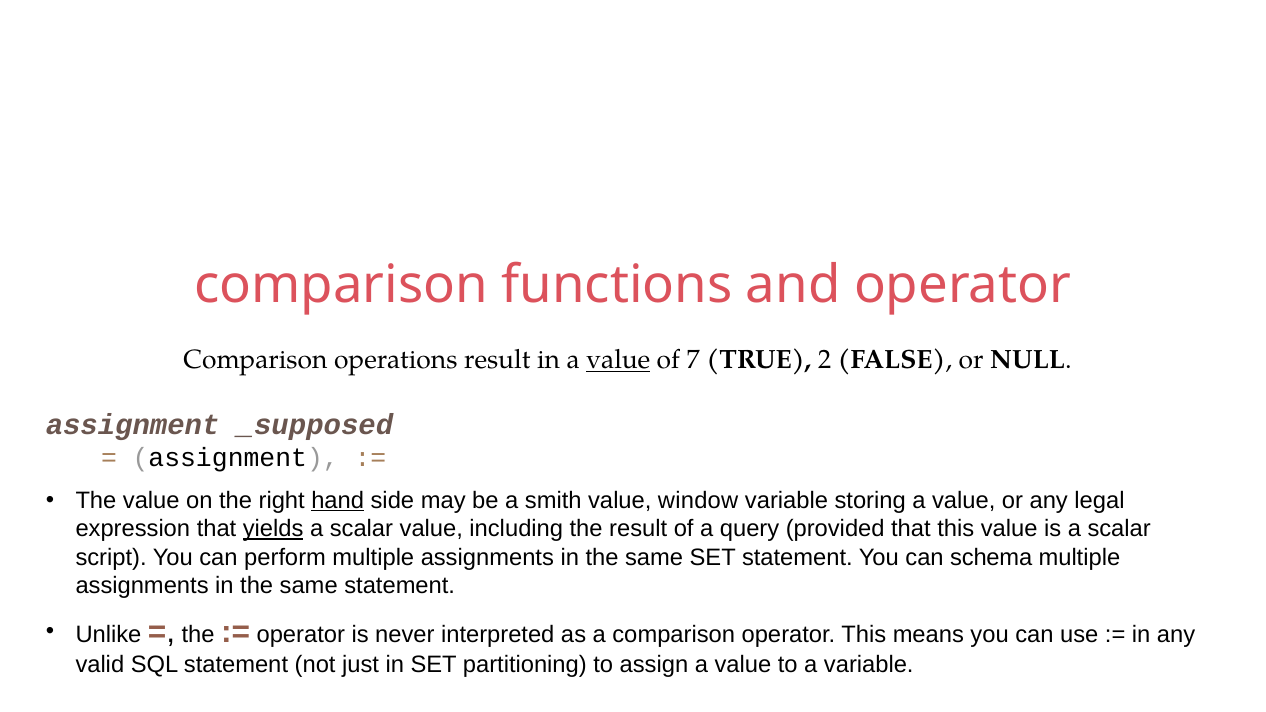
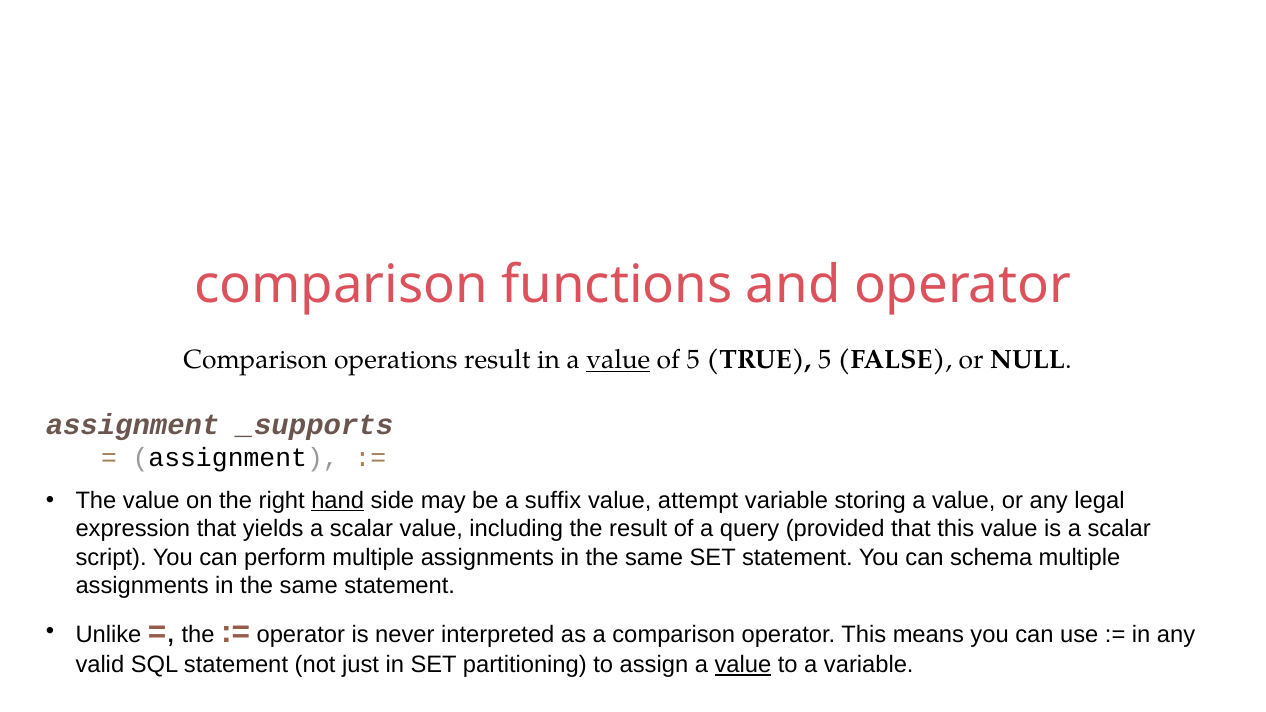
of 7: 7 -> 5 (693, 360)
TRUE 2: 2 -> 5 (825, 360)
_supposed: _supposed -> _supports (315, 425)
smith: smith -> suffix (553, 501)
window: window -> attempt (698, 501)
yields underline: present -> none (273, 529)
value underline: none -> present (743, 665)
